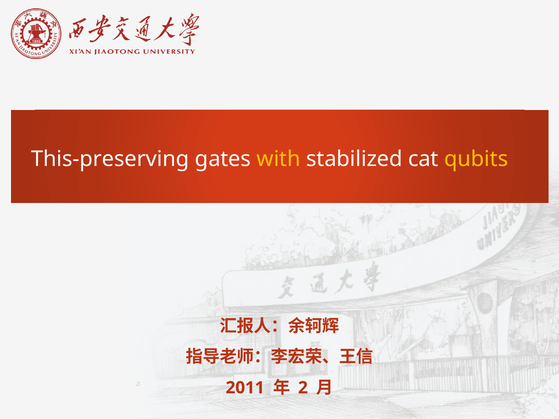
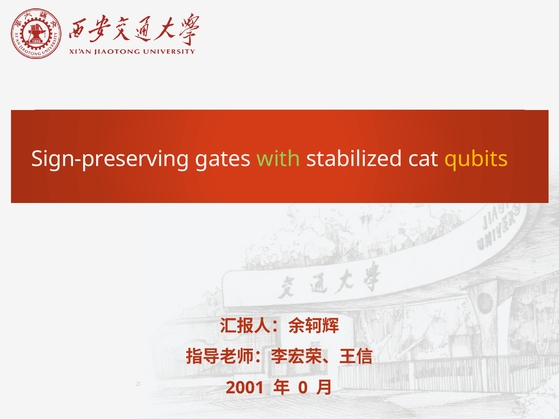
This-preserving: This-preserving -> Sign-preserving (110, 159)
with colour: yellow -> light green (279, 159)
2011: 2011 -> 2001 (245, 388)
2: 2 -> 0 (303, 388)
